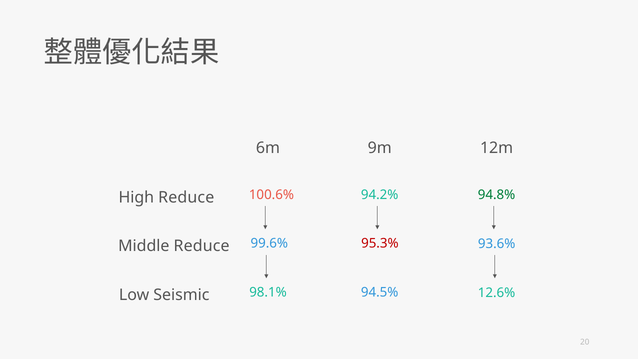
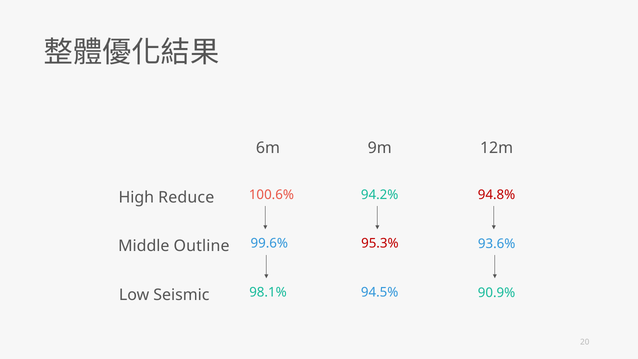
94.8% colour: green -> red (497, 195)
Middle Reduce: Reduce -> Outline (202, 246)
12.6%: 12.6% -> 90.9% (497, 293)
